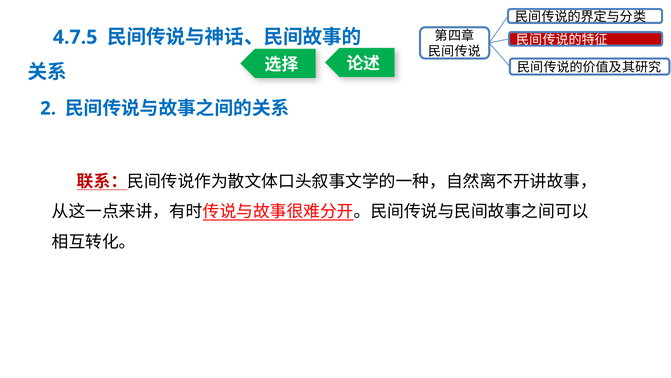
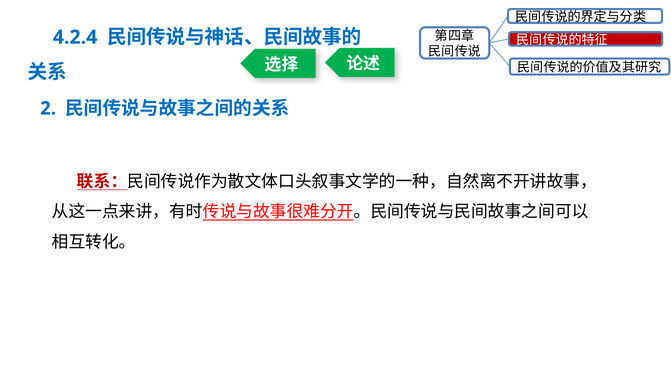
4.7.5: 4.7.5 -> 4.2.4 (75, 37)
